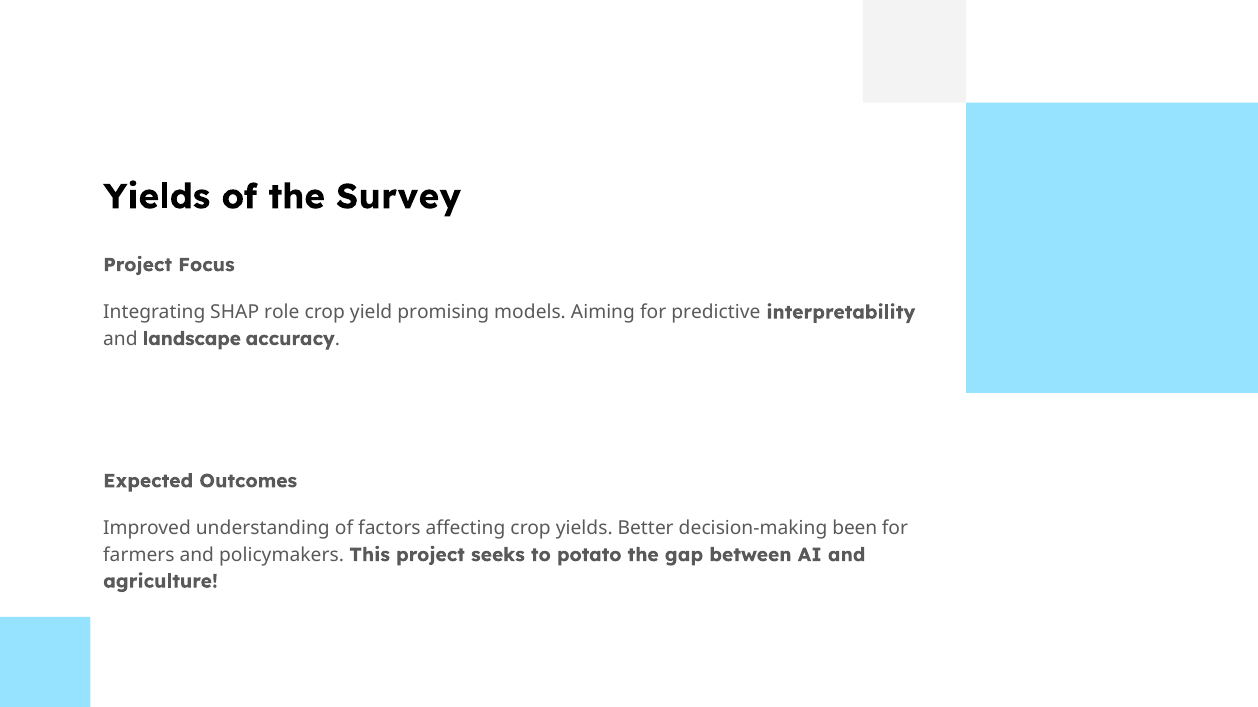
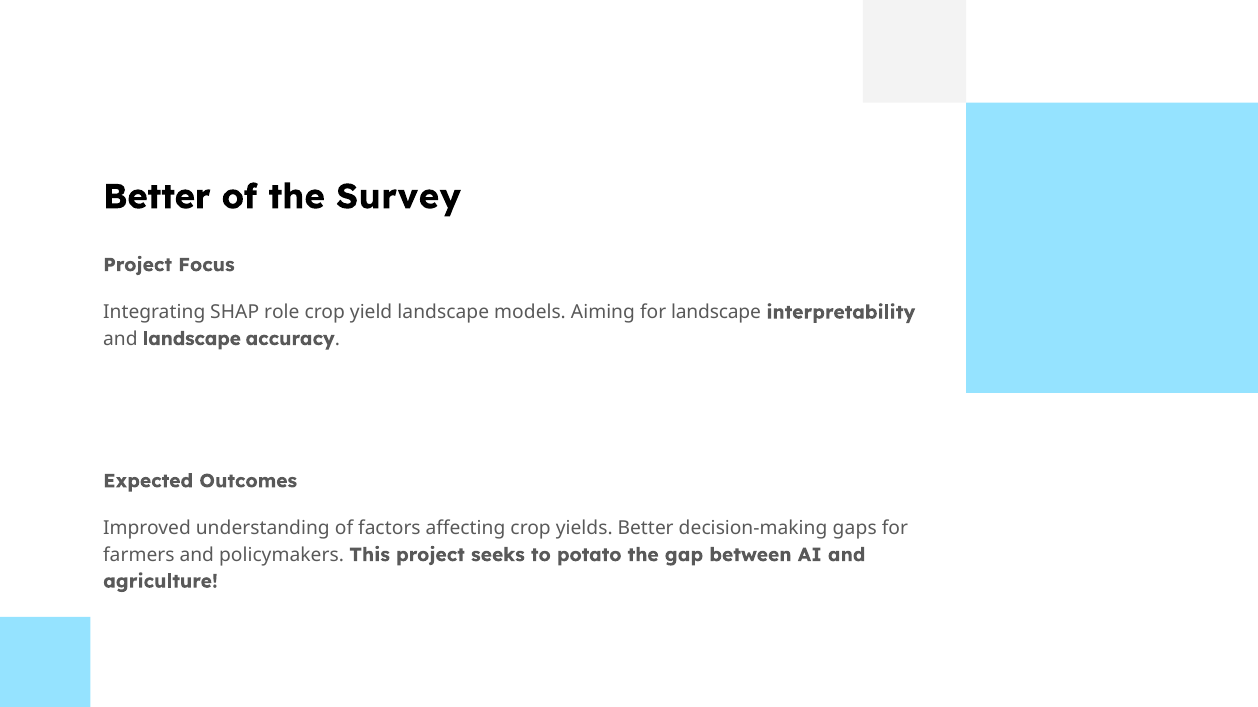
Yields: Yields -> Better (157, 197)
yield promising: promising -> landscape (443, 313)
for predictive: predictive -> landscape (716, 313)
been: been -> gaps (855, 529)
